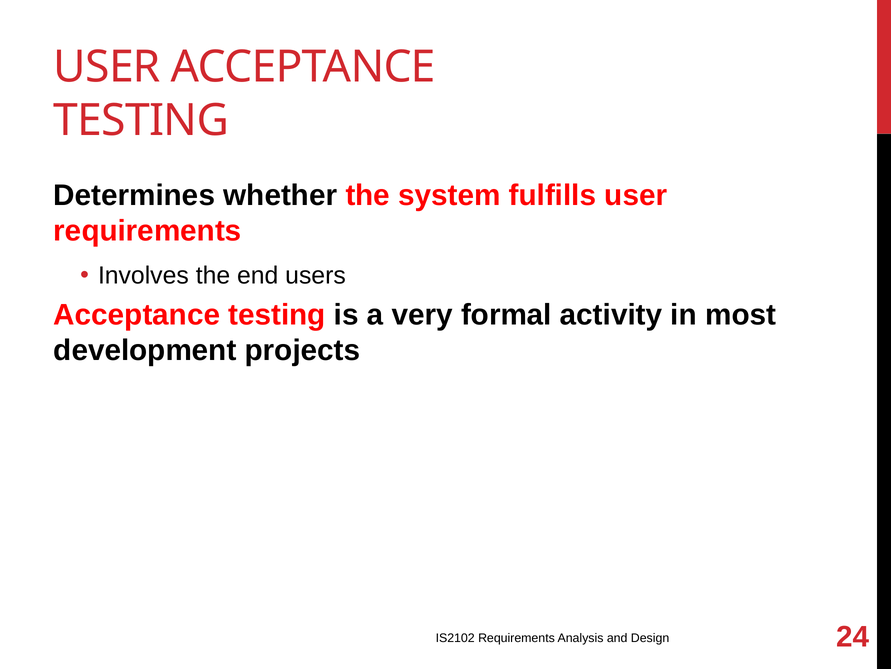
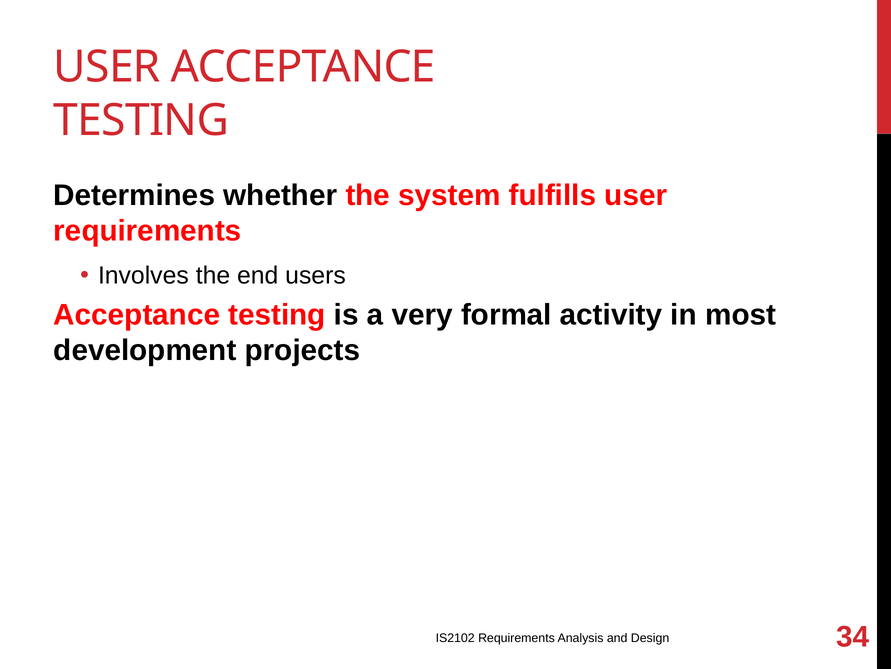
24: 24 -> 34 (853, 636)
